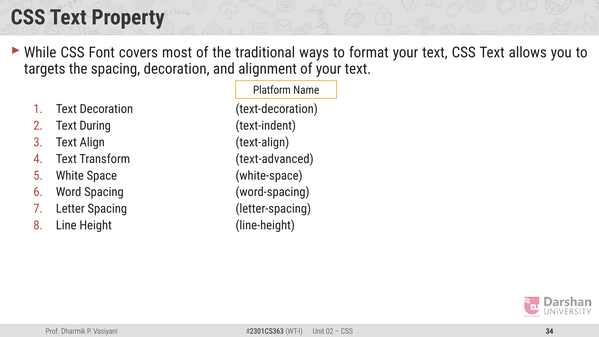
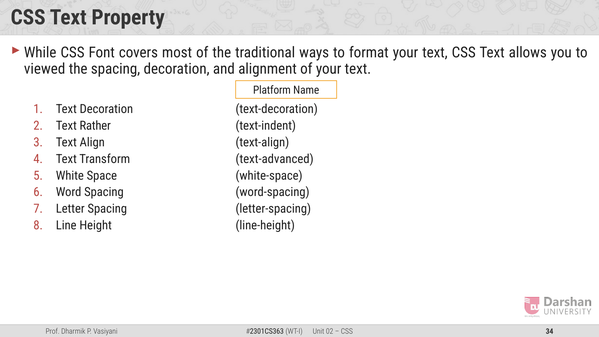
targets: targets -> viewed (45, 69)
During: During -> Rather (95, 126)
